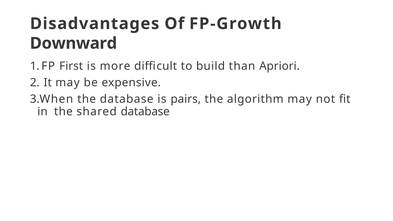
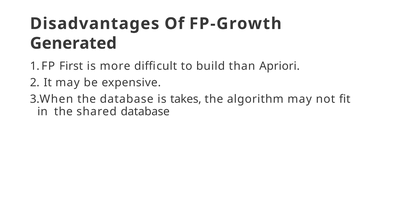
Downward: Downward -> Generated (73, 43)
pairs: pairs -> takes (186, 99)
